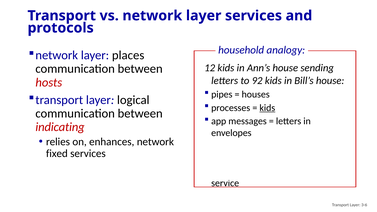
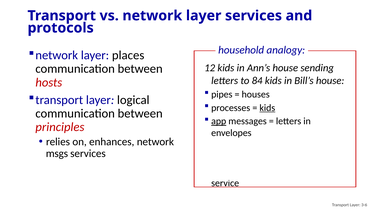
92: 92 -> 84 (257, 81)
app underline: none -> present (219, 121)
indicating: indicating -> principles (60, 127)
fixed: fixed -> msgs (57, 154)
